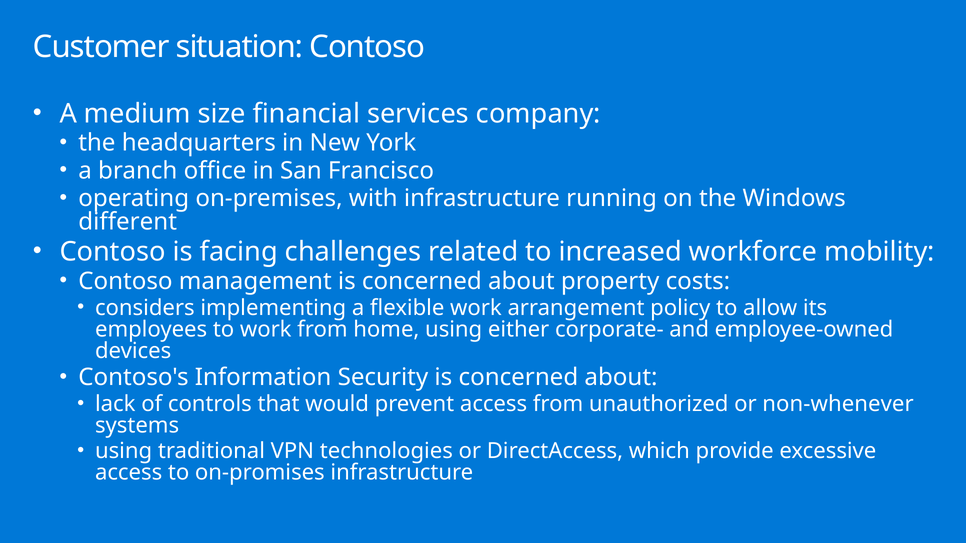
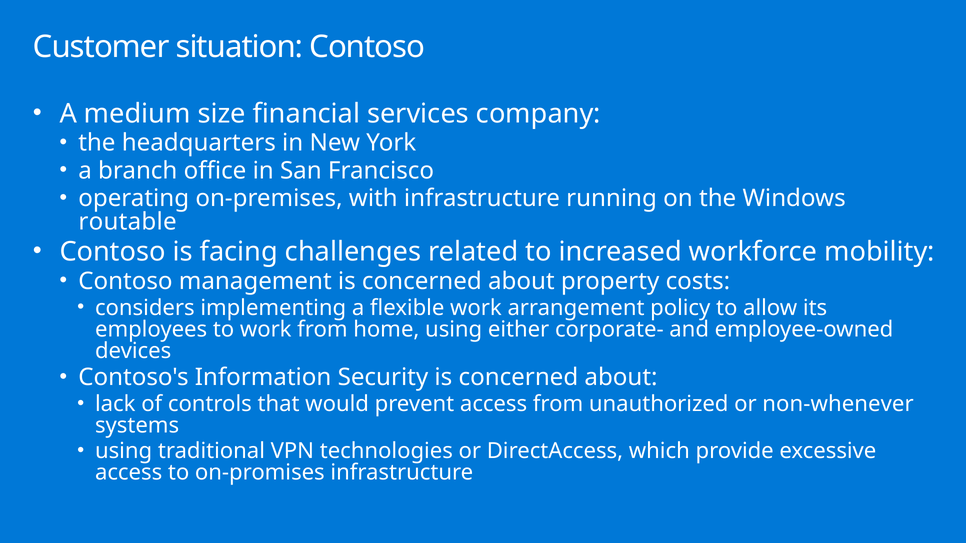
different: different -> routable (128, 222)
